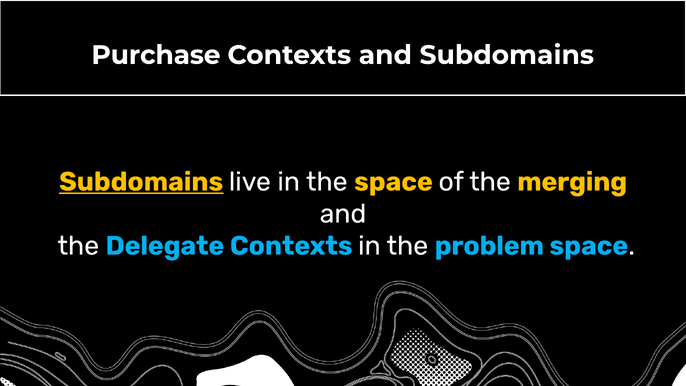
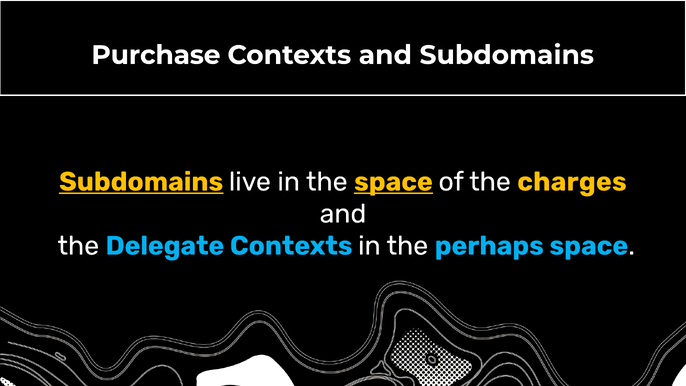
space underline: none -> present (393, 182)
merging: merging -> charges (572, 182)
problem: problem -> perhaps (489, 246)
